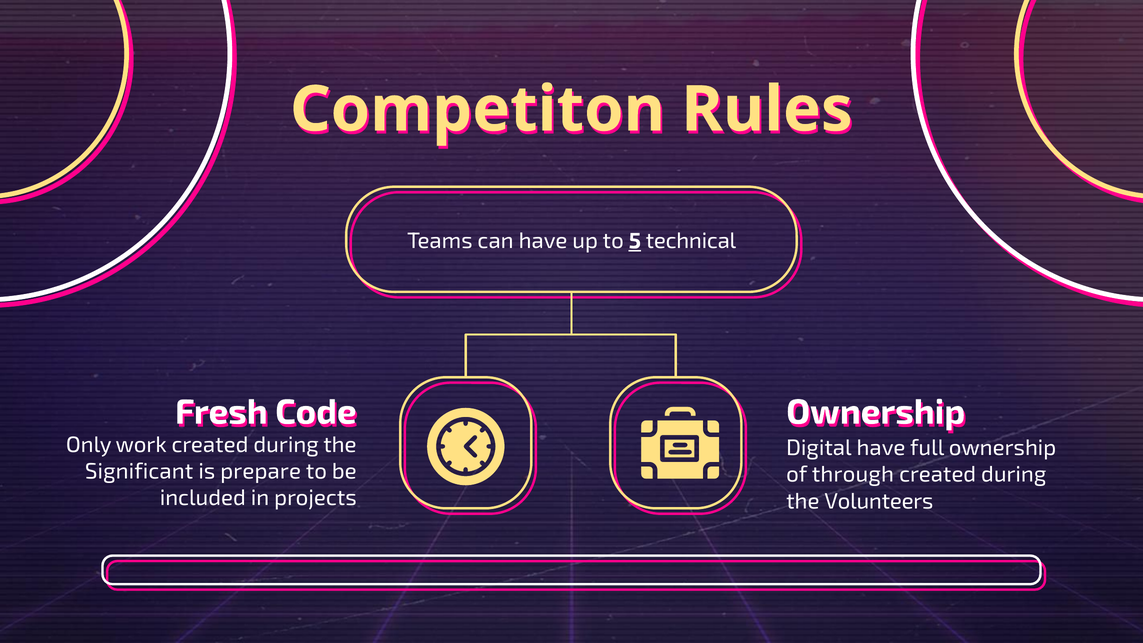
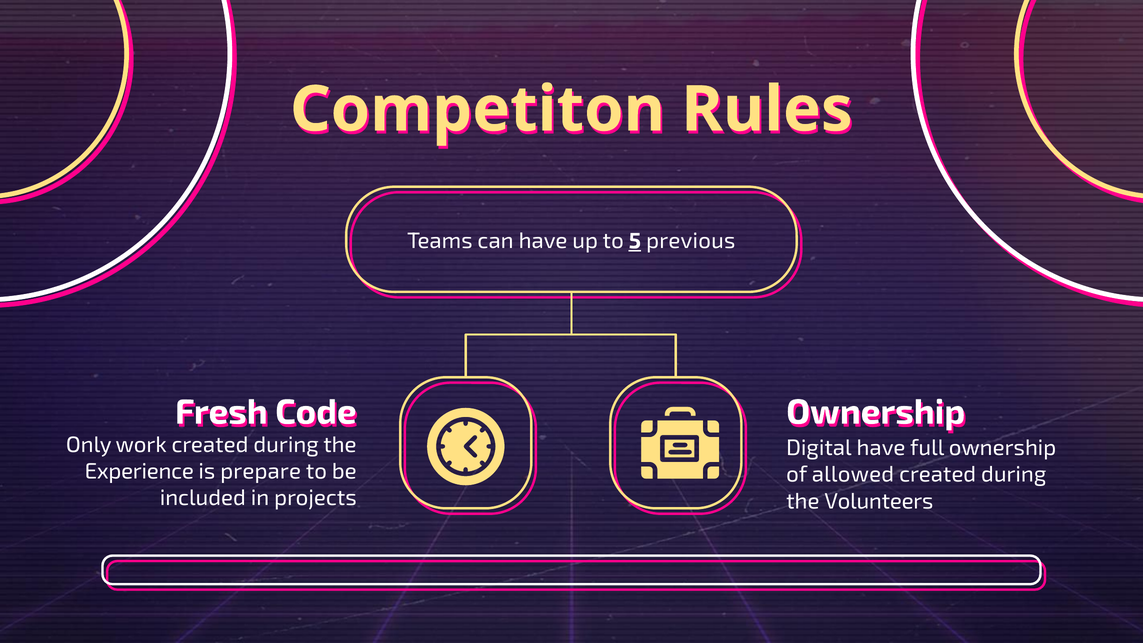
technical: technical -> previous (691, 241)
Significant: Significant -> Experience (139, 471)
through: through -> allowed (853, 475)
